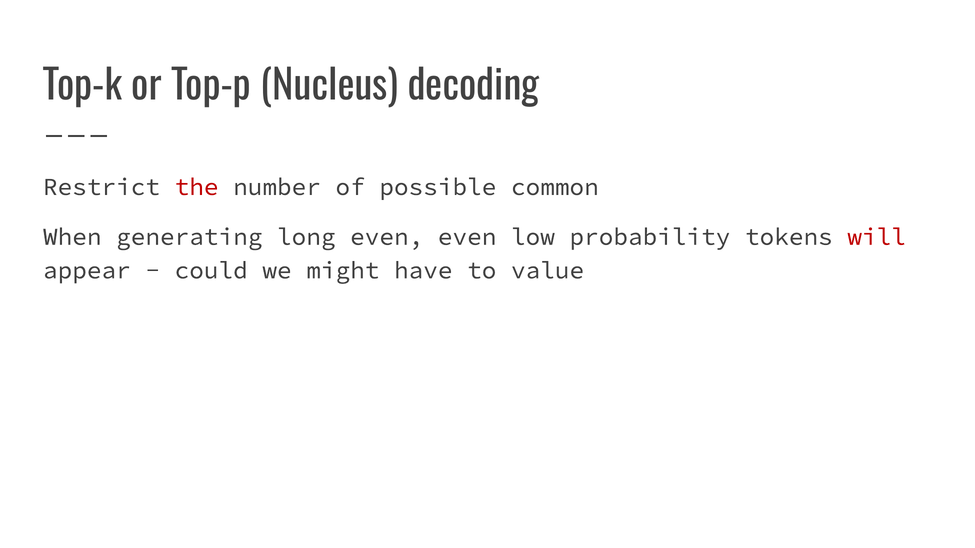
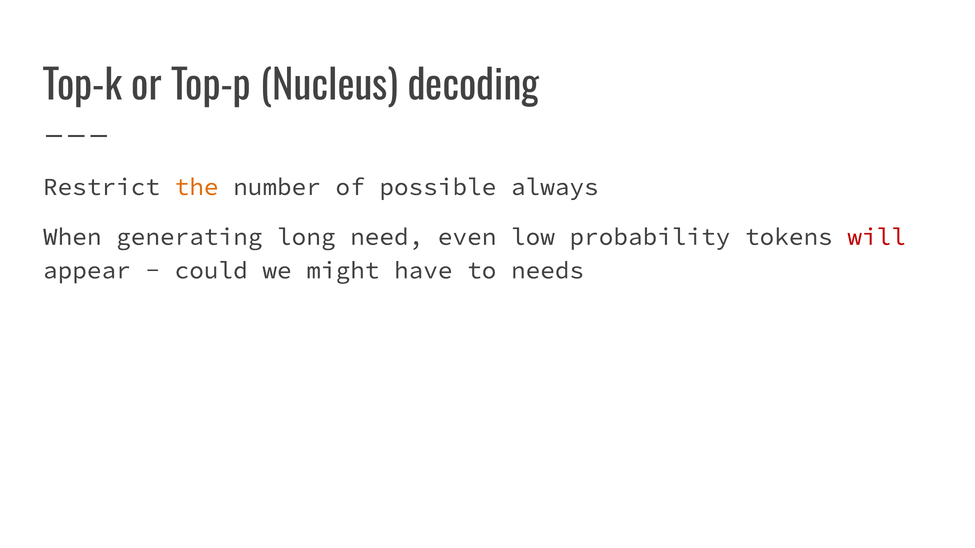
the colour: red -> orange (197, 187)
common: common -> always (555, 187)
long even: even -> need (387, 237)
value: value -> needs (548, 271)
